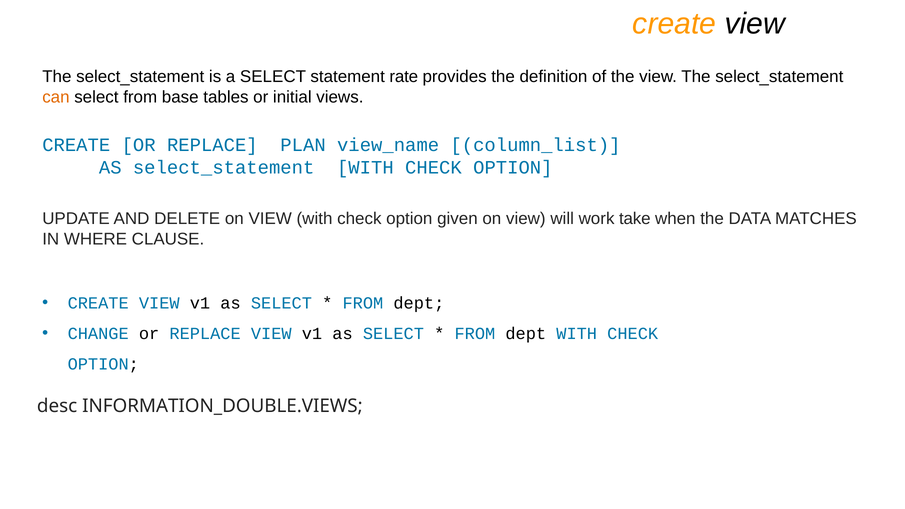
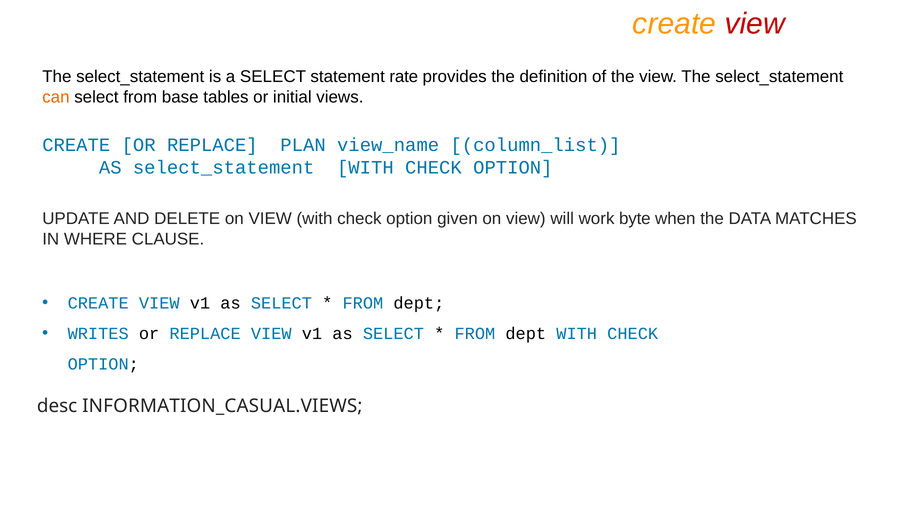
view colour: black -> red (755, 24)
take: take -> byte (635, 219)
CHANGE: CHANGE -> WRITES (98, 334)
INFORMATION_DOUBLE.VIEWS: INFORMATION_DOUBLE.VIEWS -> INFORMATION_CASUAL.VIEWS (222, 406)
